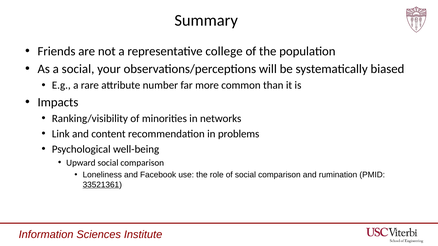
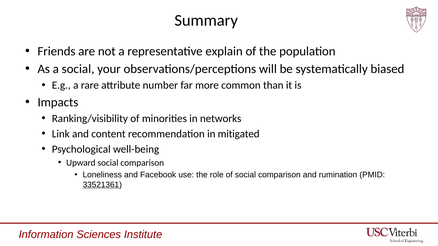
college: college -> explain (224, 51)
problems: problems -> mitigated (239, 134)
